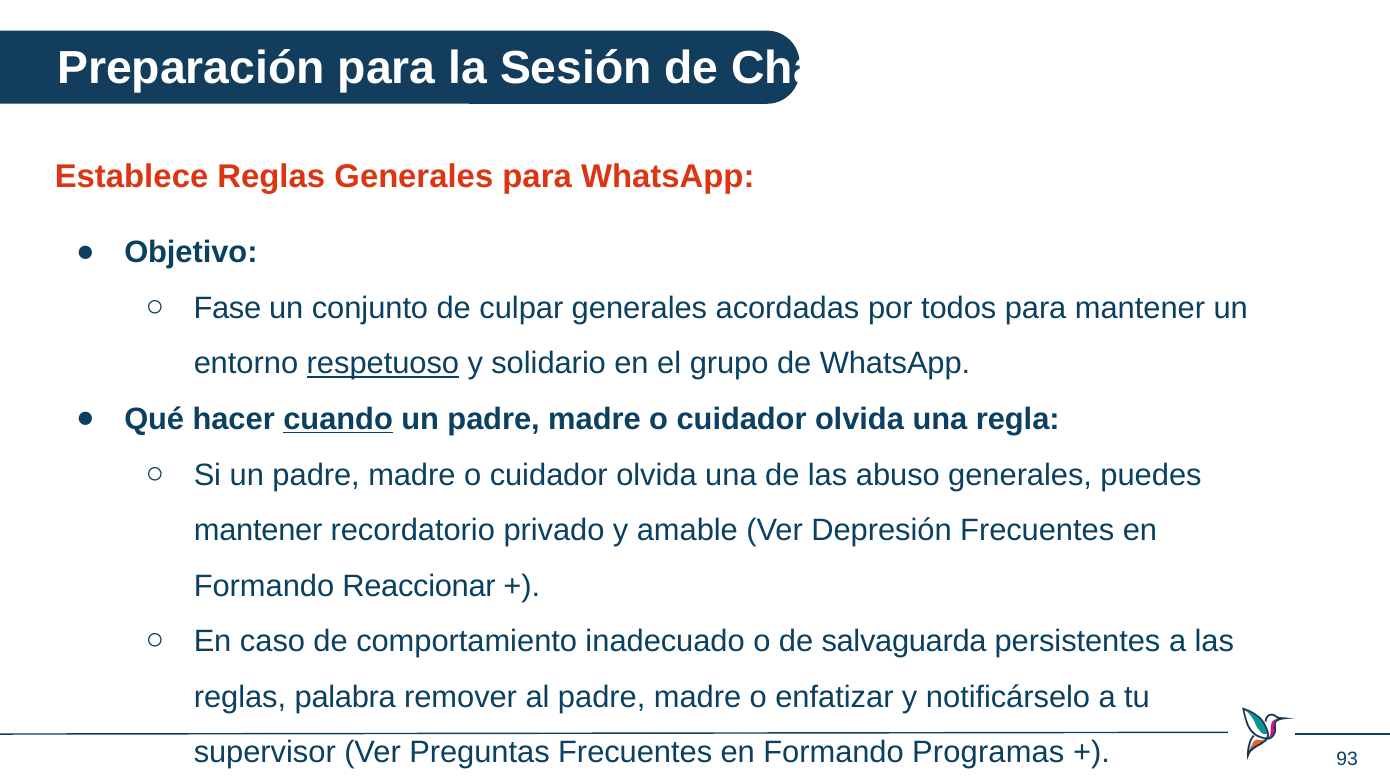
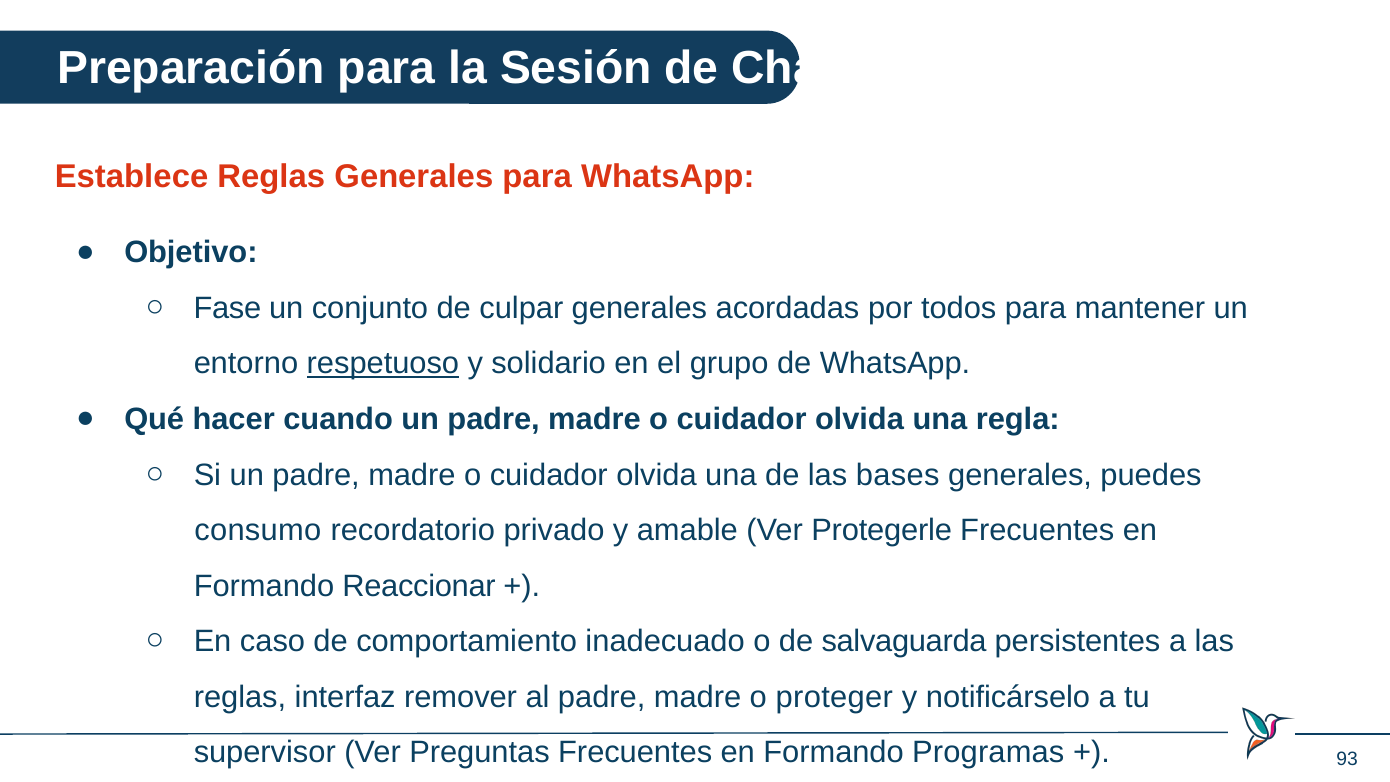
cuando underline: present -> none (338, 419)
abuso: abuso -> bases (898, 475)
mantener: mantener -> consumo (258, 530)
Depresión: Depresión -> Protegerle (882, 530)
palabra: palabra -> interfaz (345, 697)
enfatizar: enfatizar -> proteger (834, 697)
